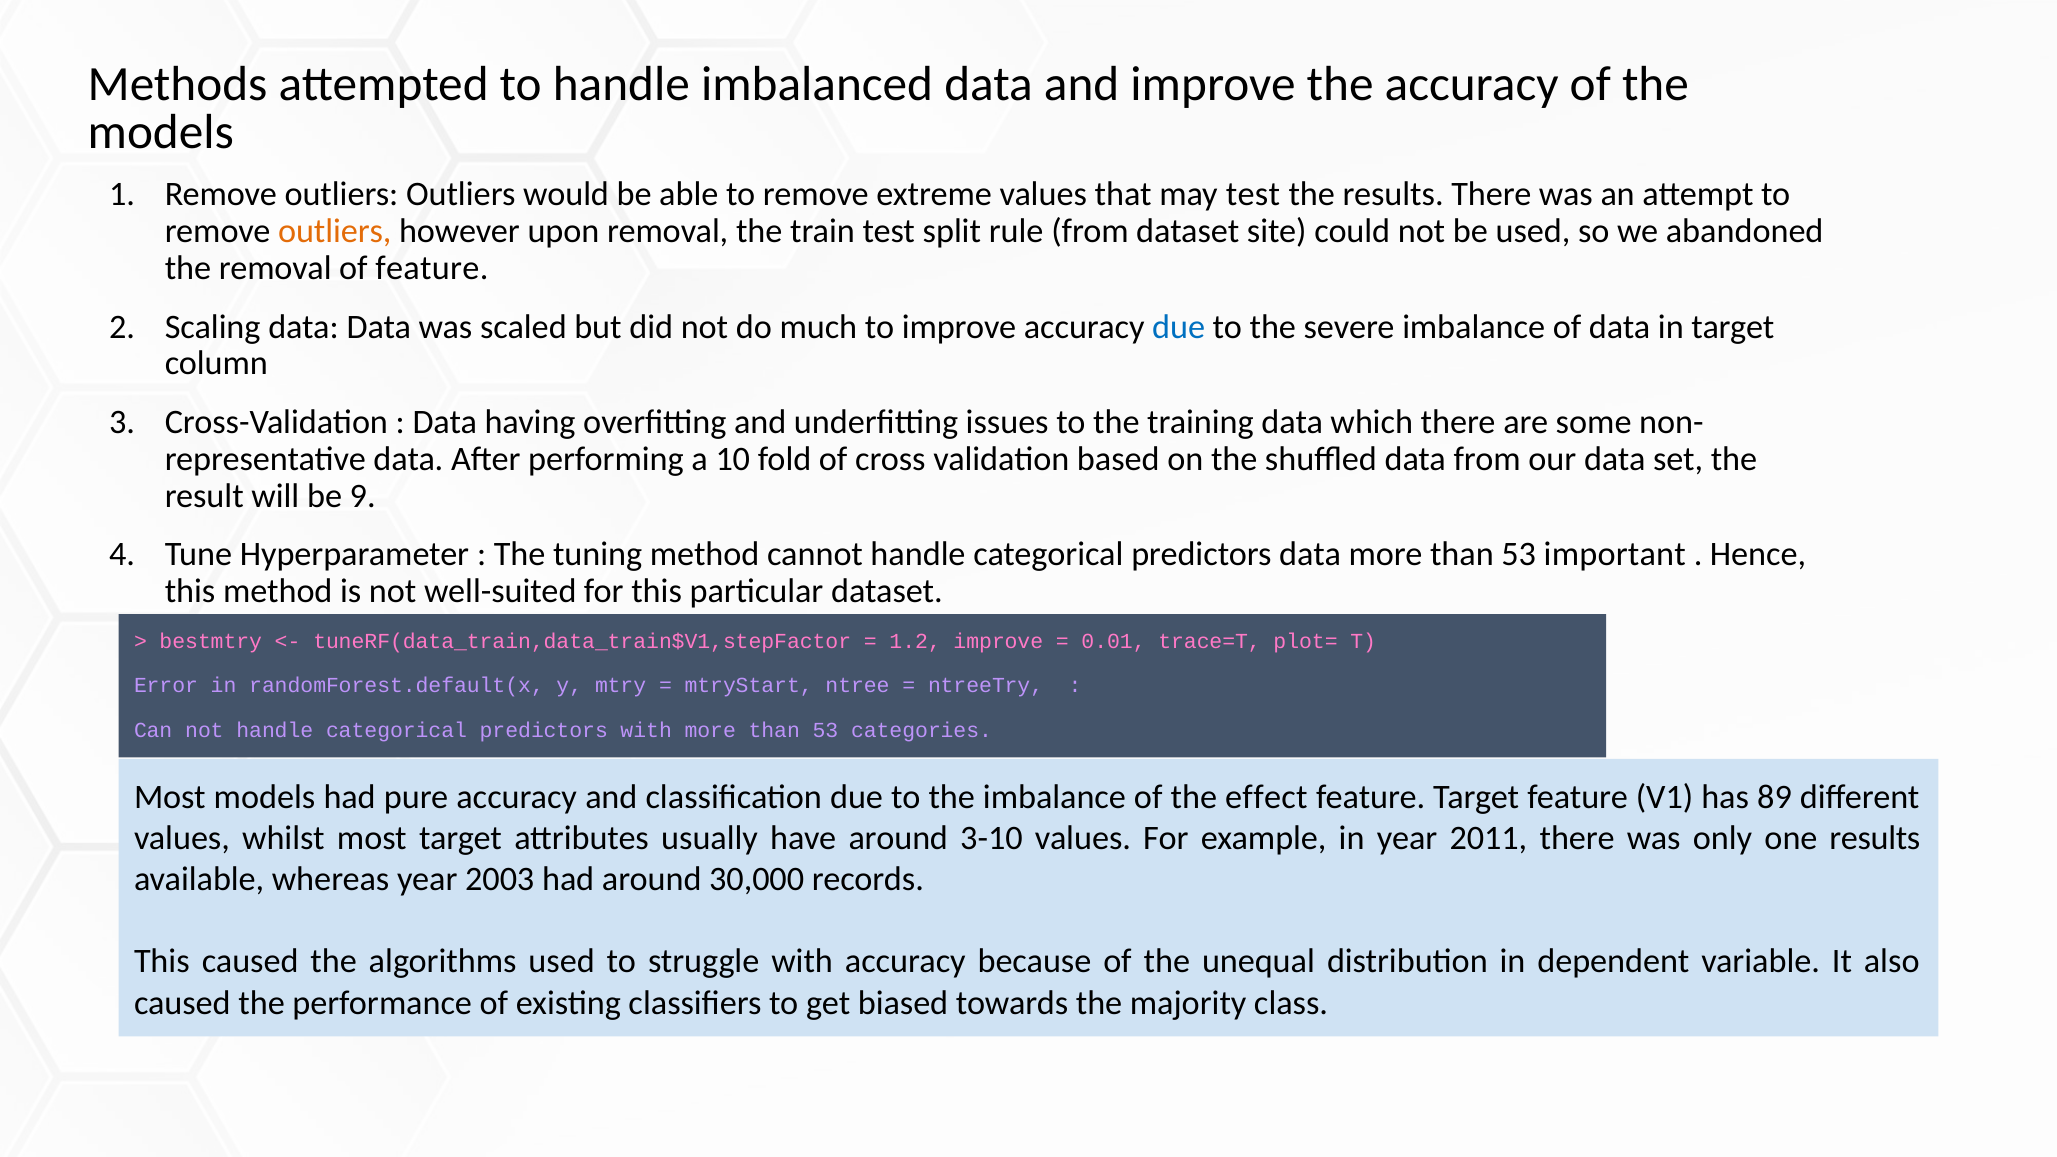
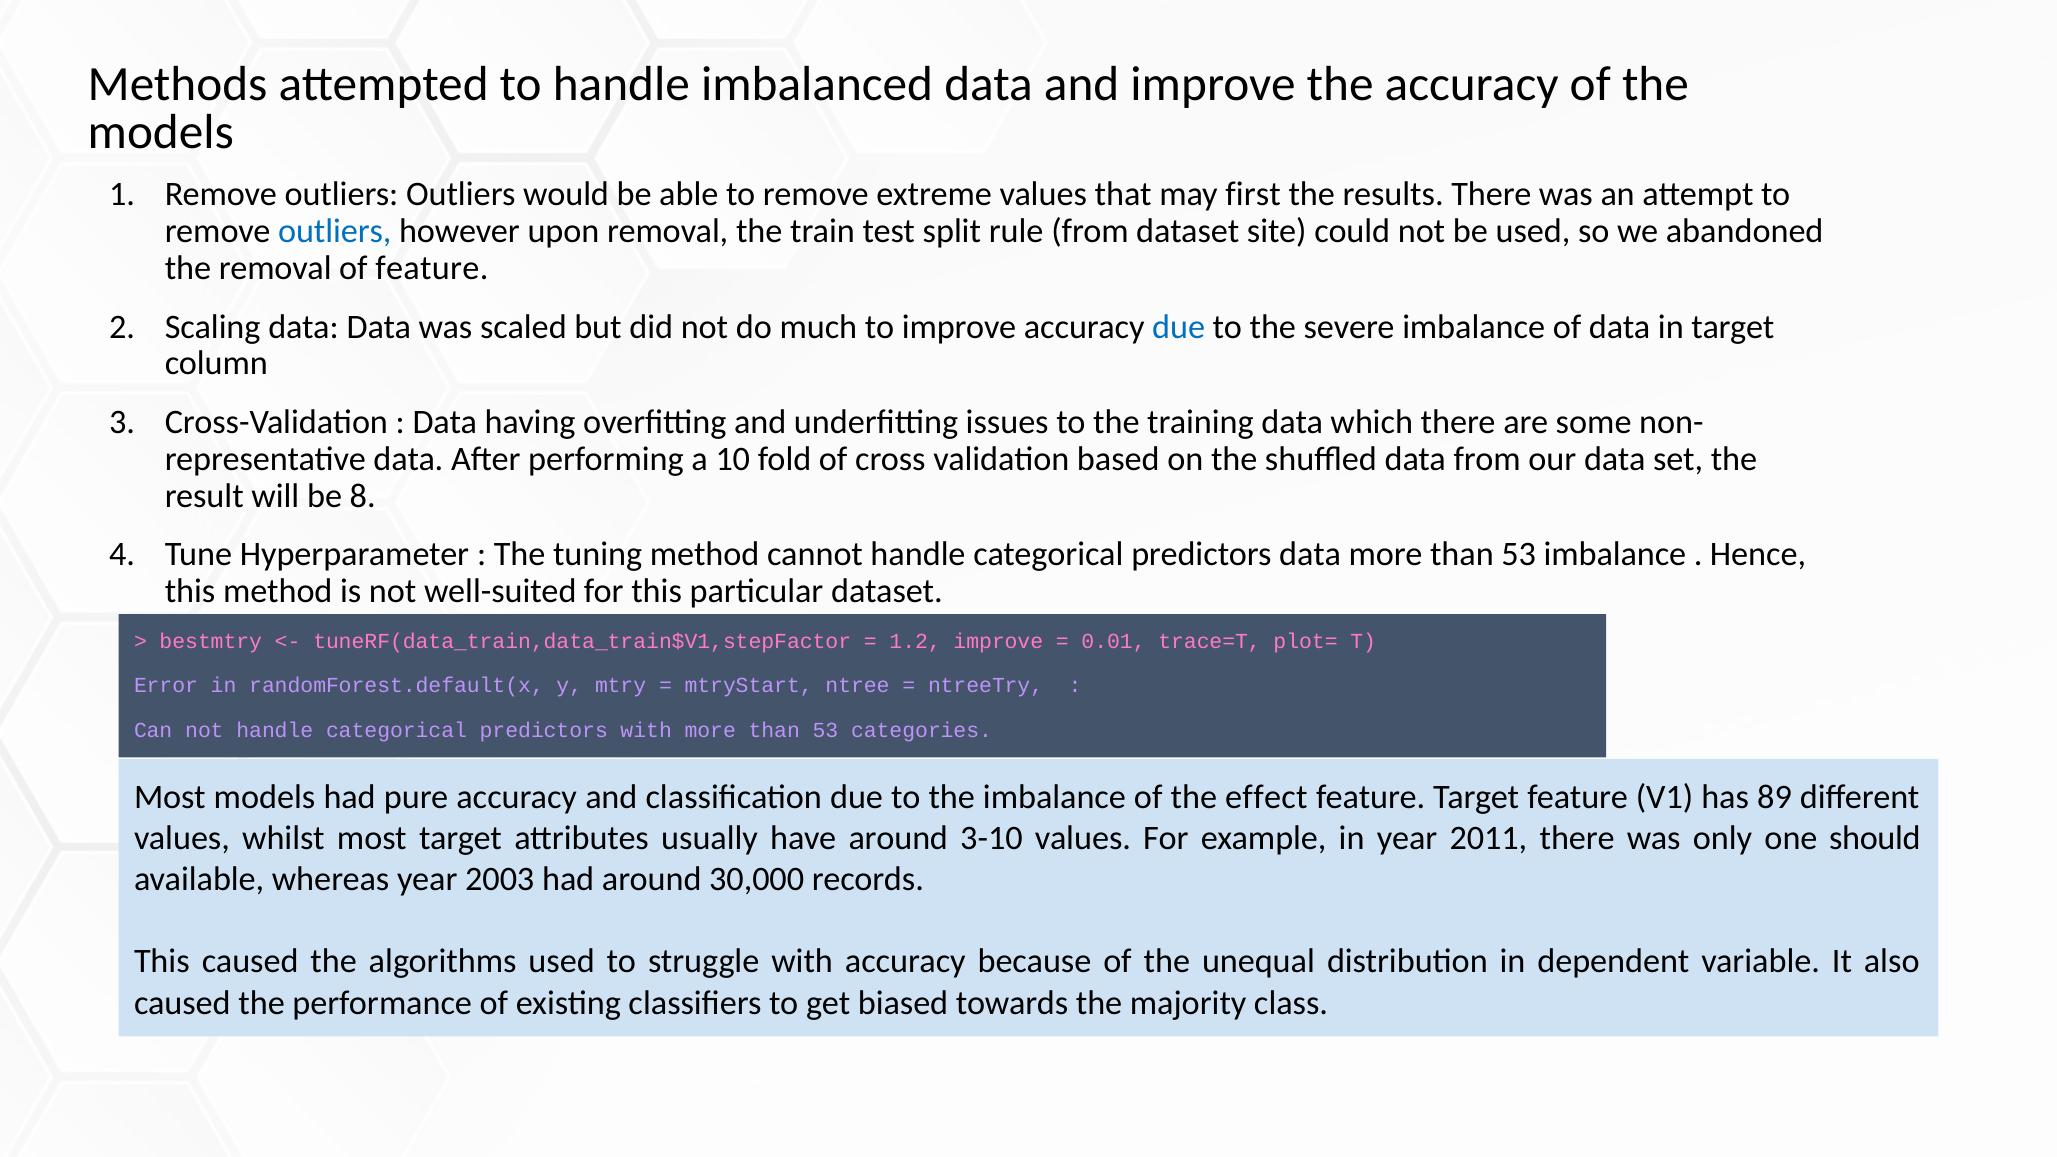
may test: test -> first (1253, 195)
outliers colour: orange -> blue (335, 231)
9: 9 -> 8 (363, 496)
53 important: important -> imbalance (1615, 554)
one results: results -> should (1875, 838)
